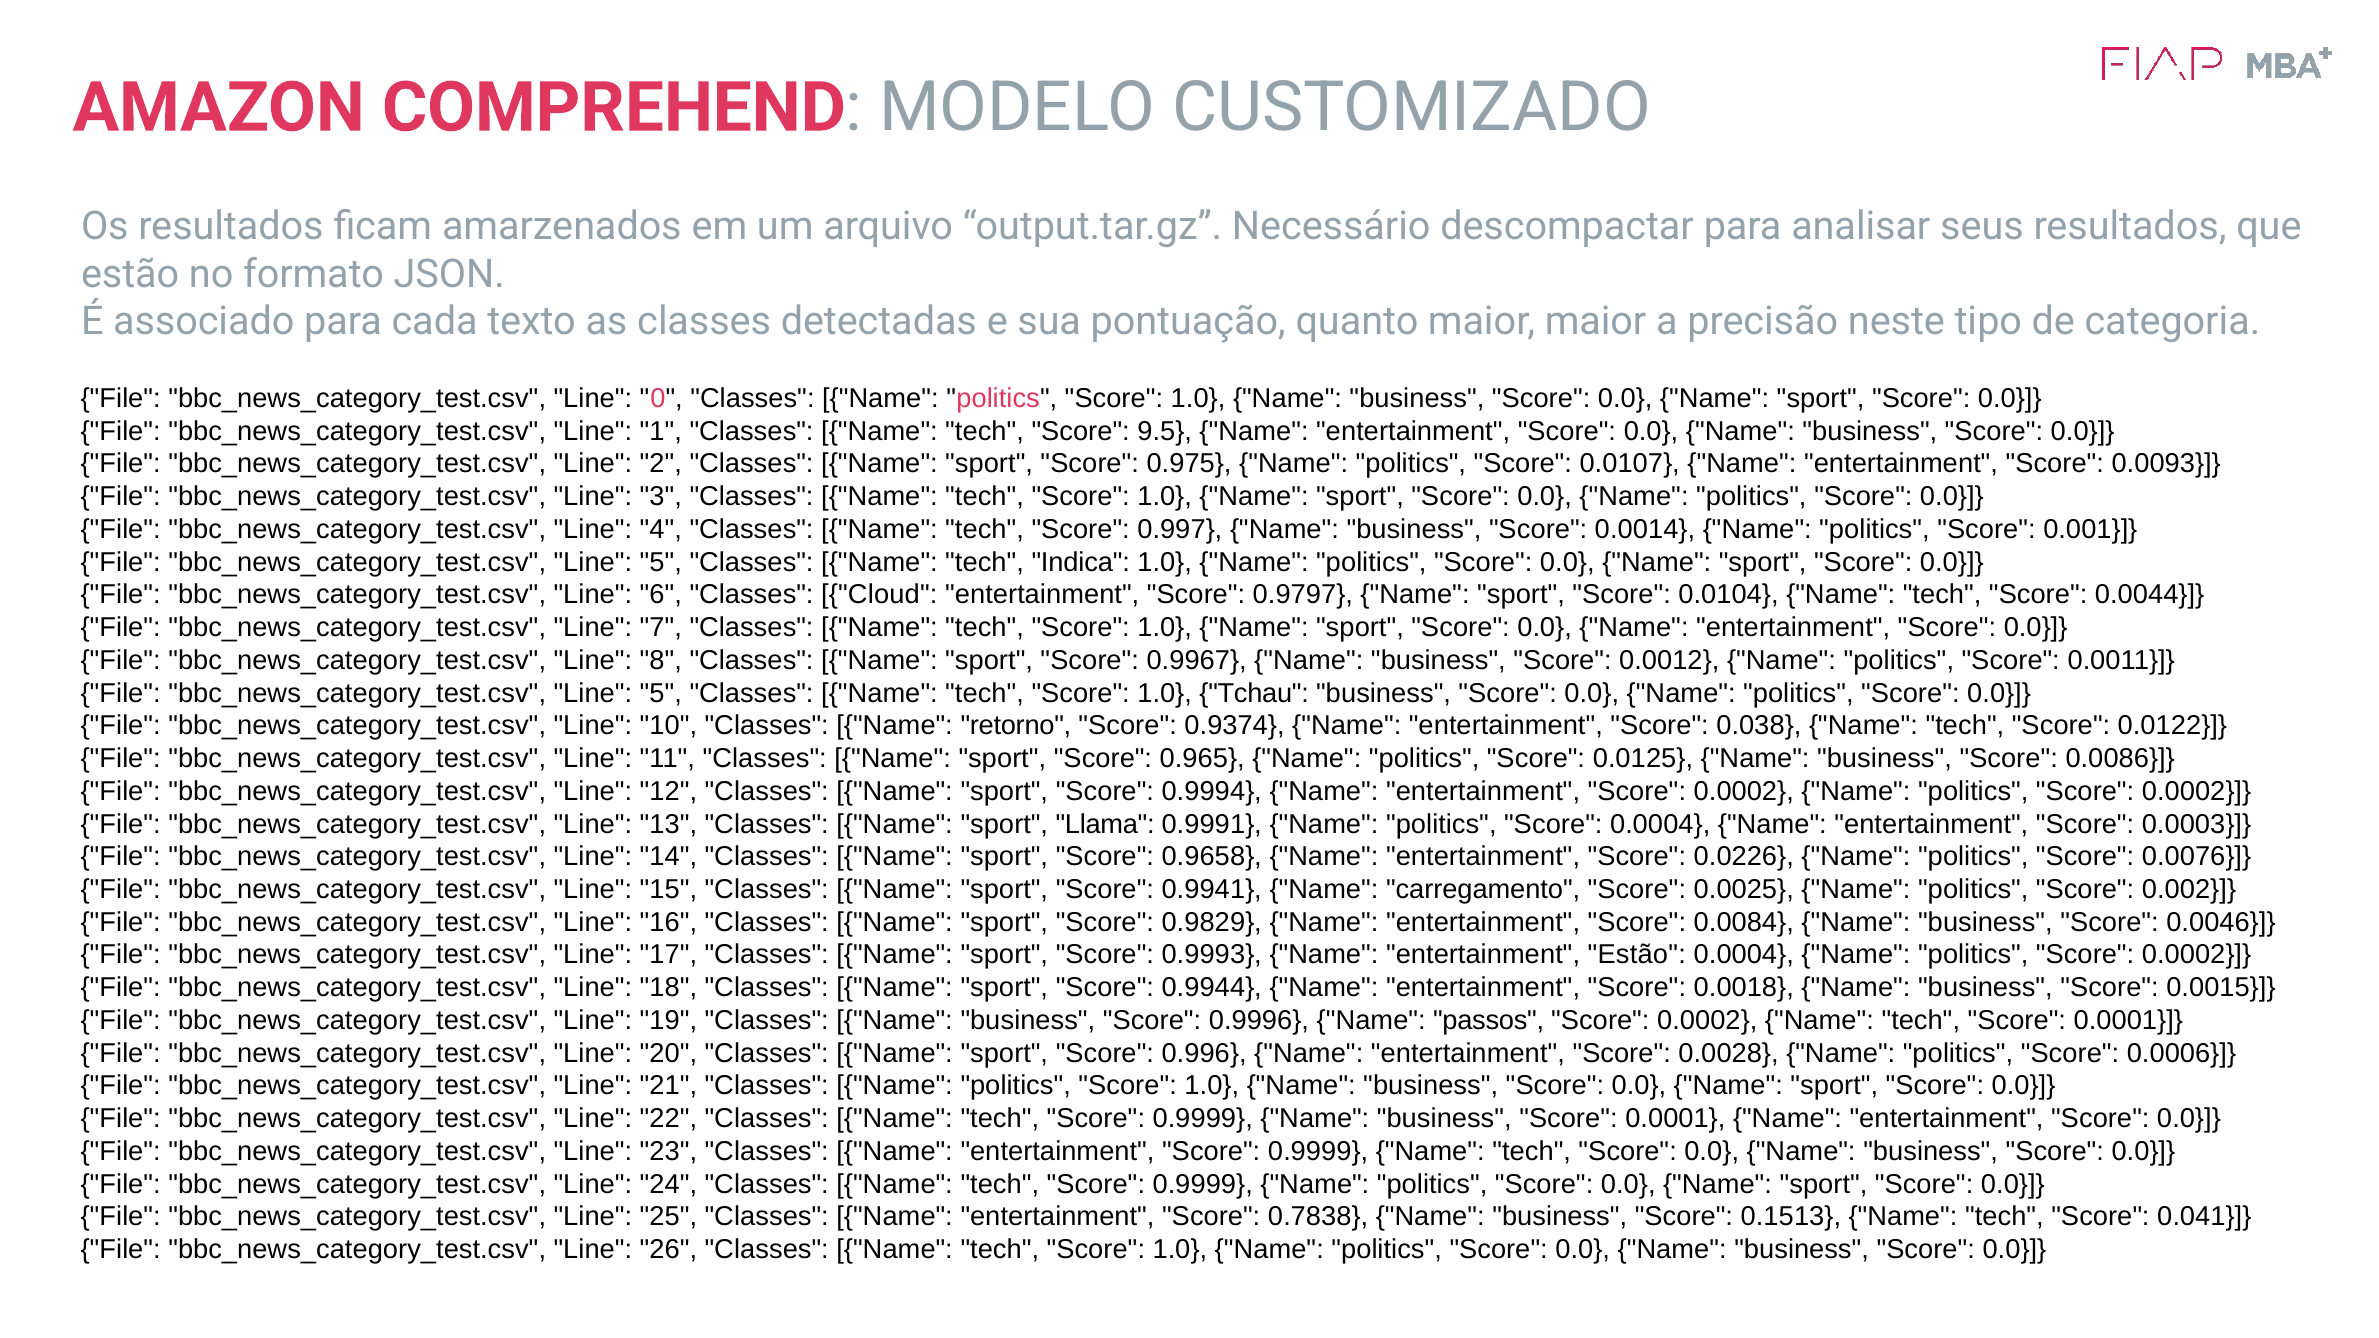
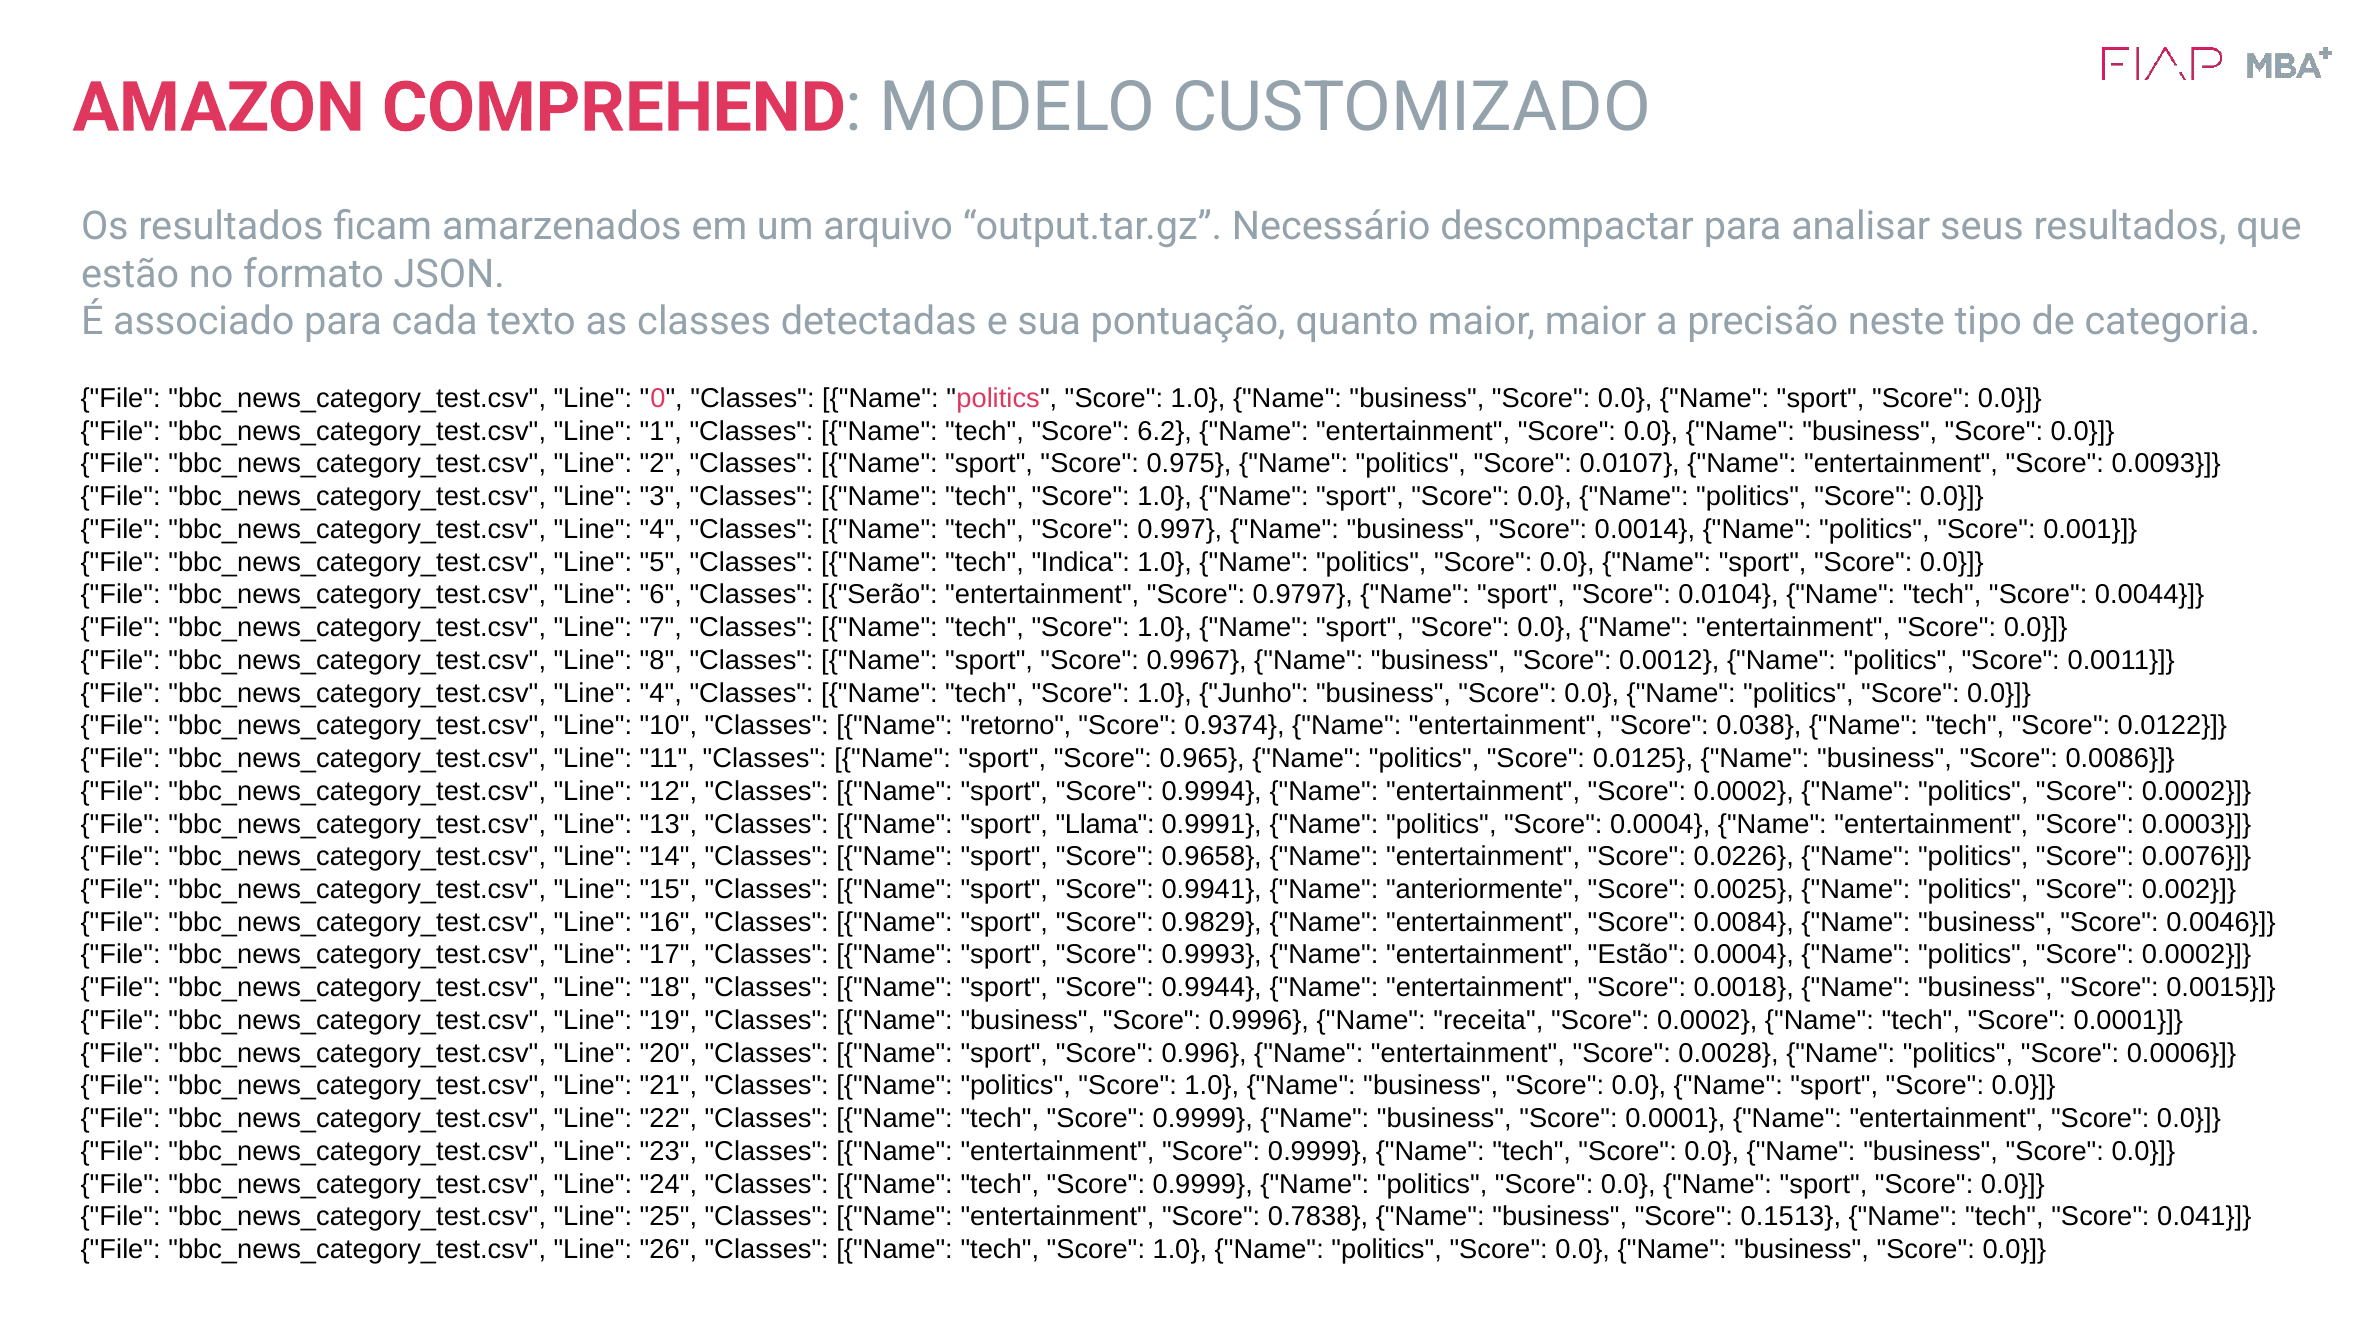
9.5: 9.5 -> 6.2 (1165, 431)
Cloud: Cloud -> Serão (879, 595)
5: 5 -> 4 (661, 693)
Tchau: Tchau -> Junho (1254, 693)
carregamento: carregamento -> anteriormente (1483, 890)
passos: passos -> receita (1488, 1021)
